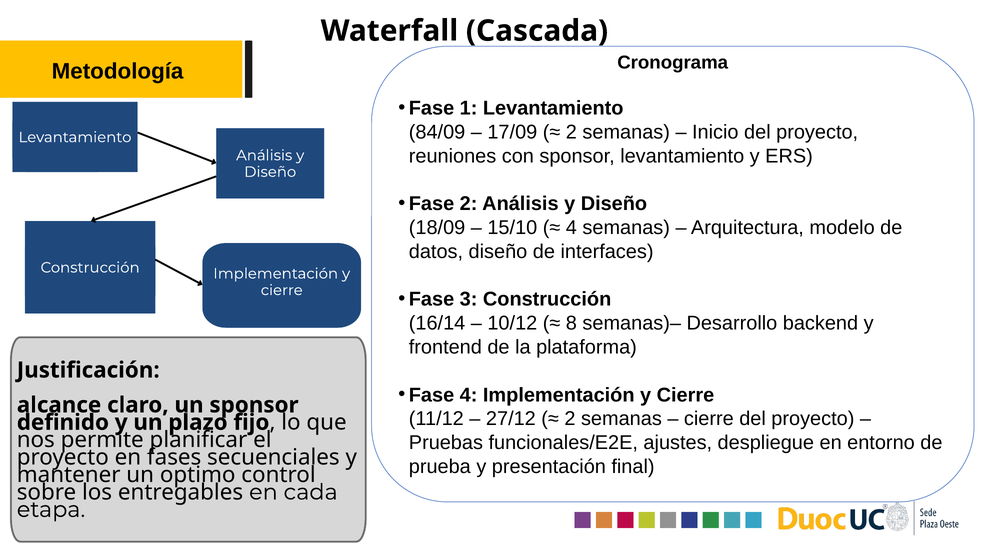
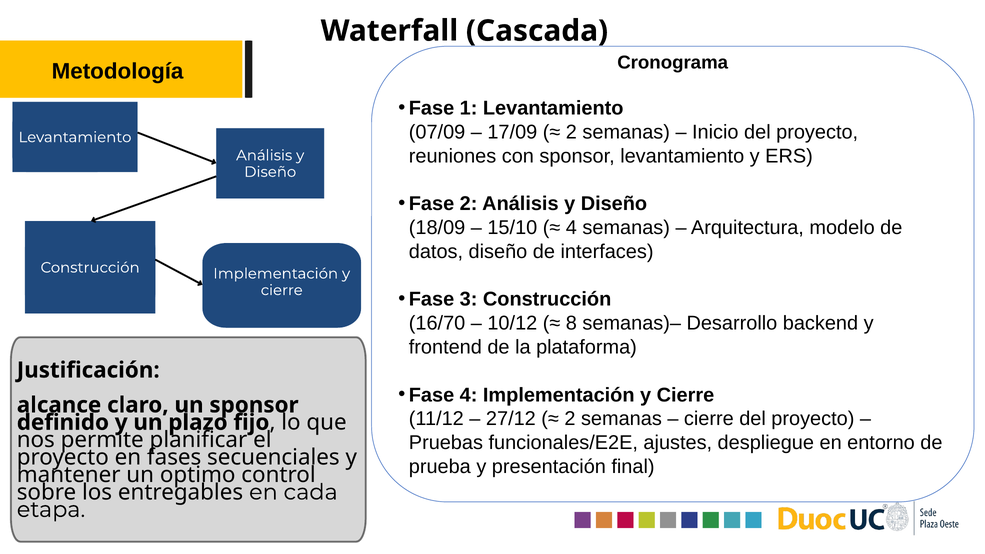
84/09: 84/09 -> 07/09 (437, 132)
16/14: 16/14 -> 16/70 (437, 323)
